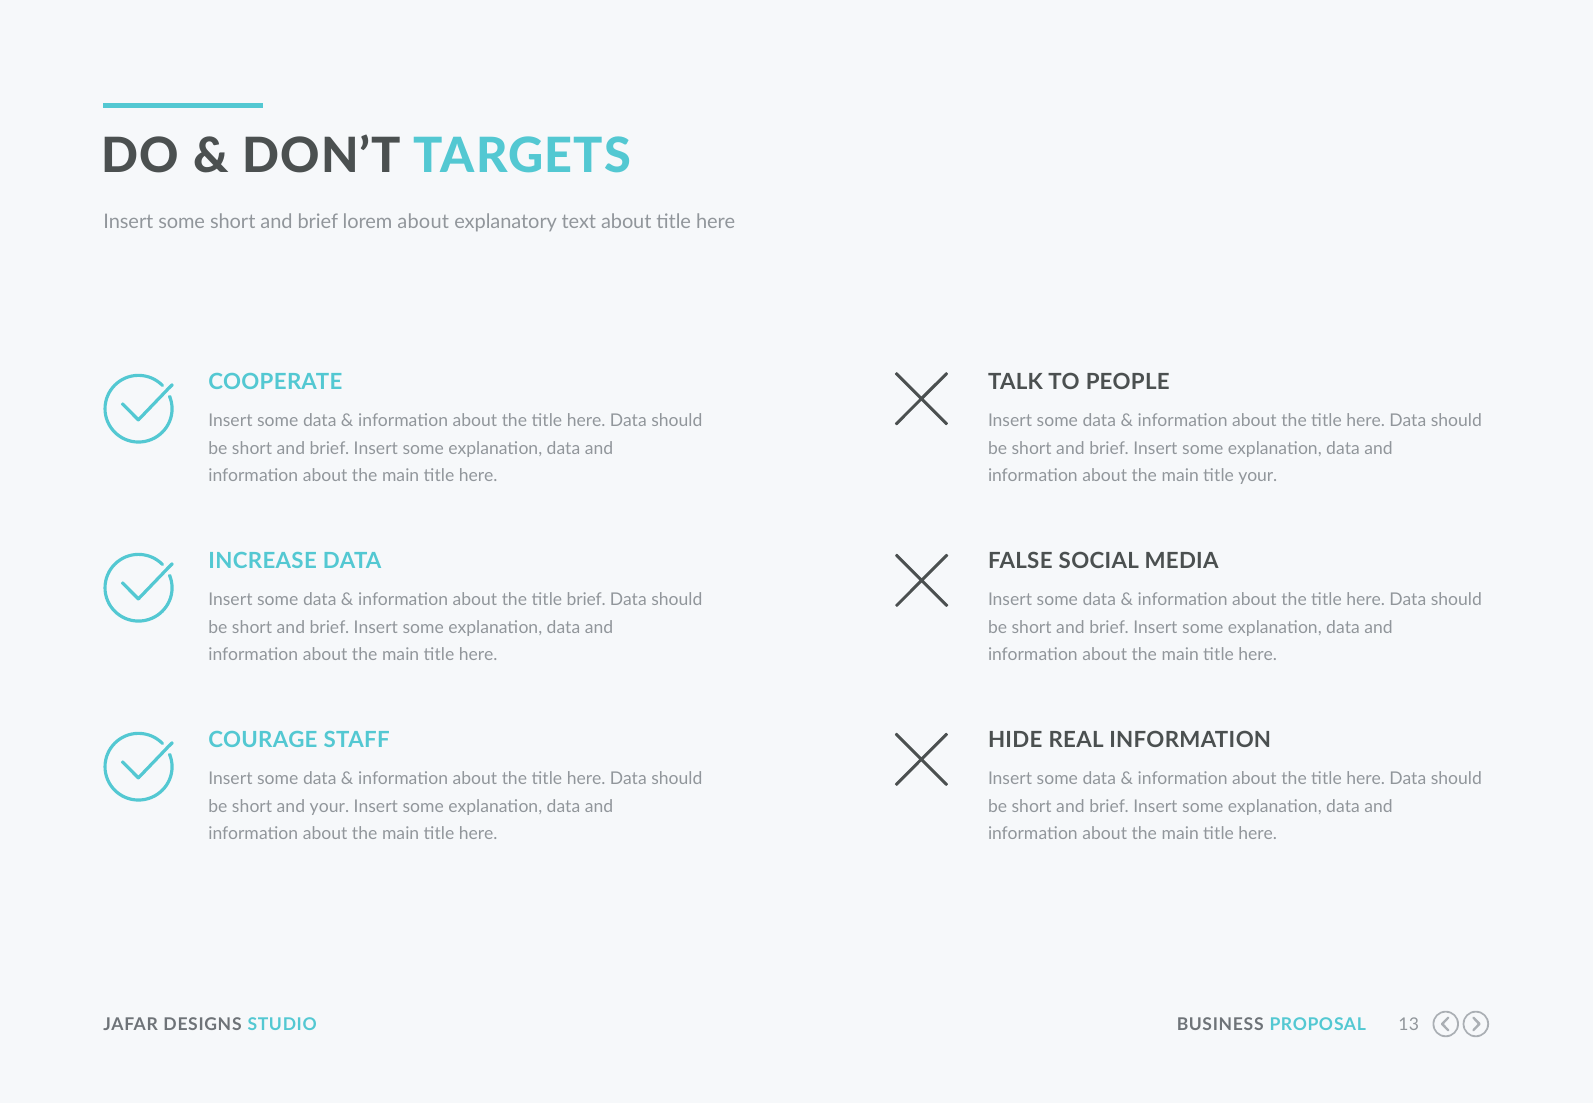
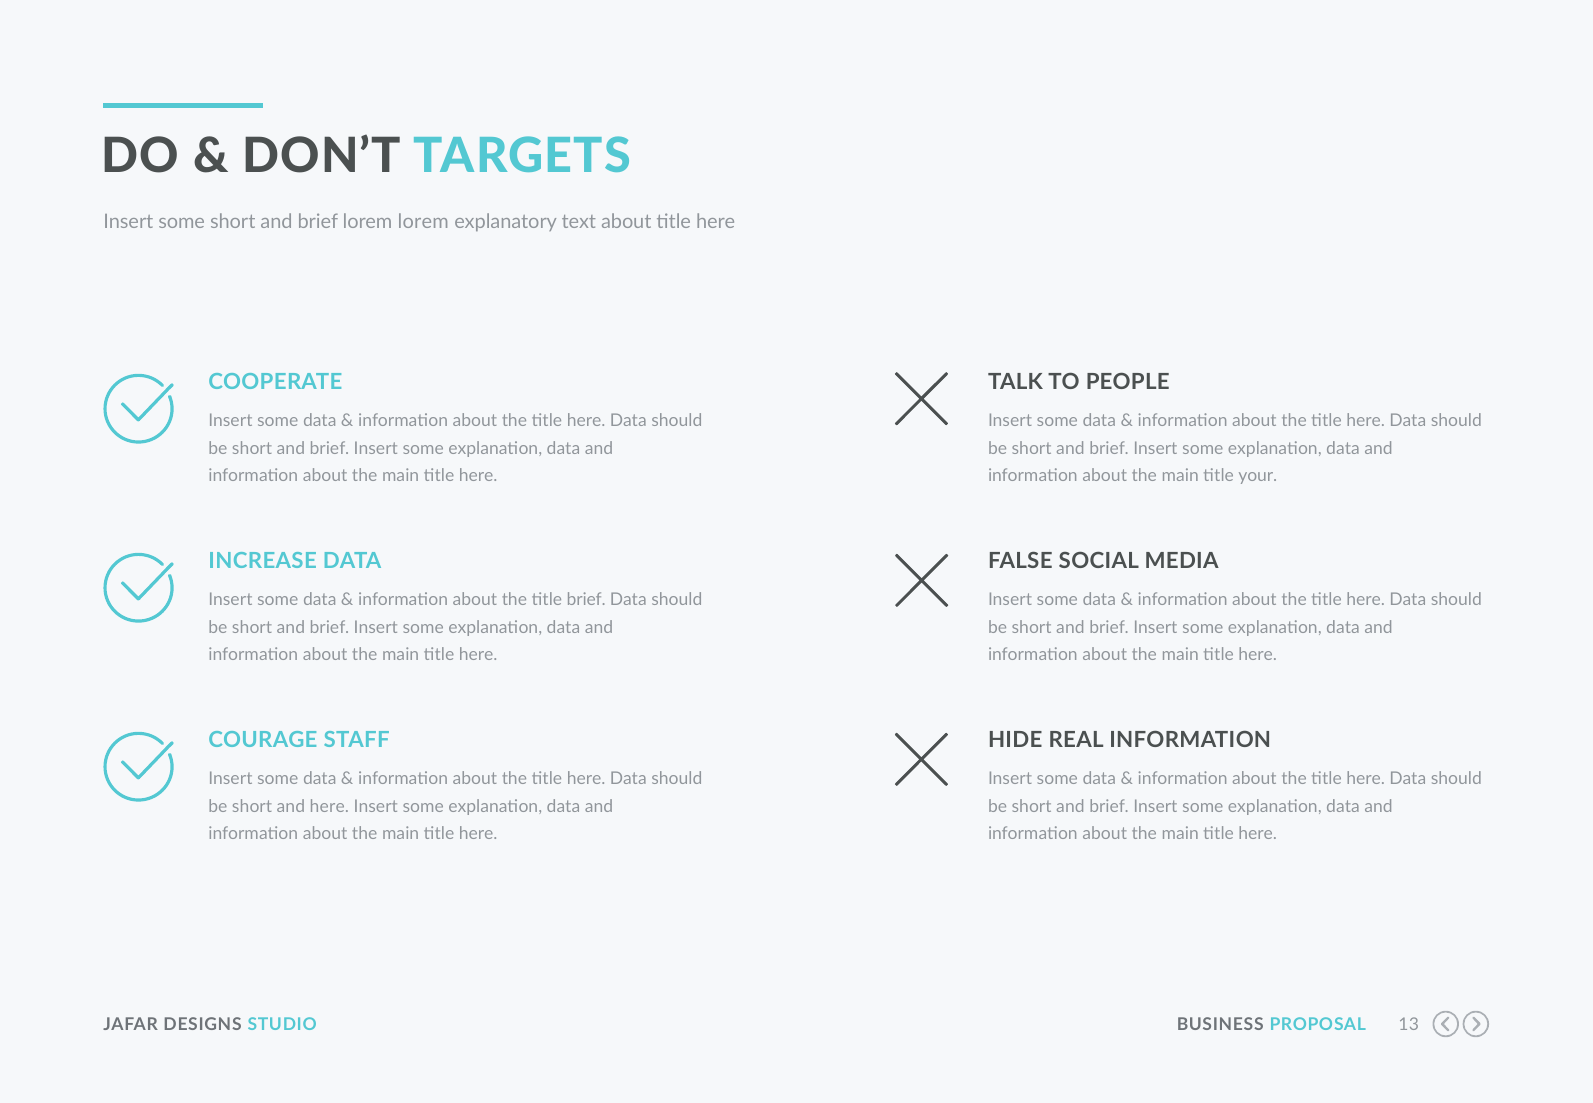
lorem about: about -> lorem (423, 222)
and your: your -> here (329, 806)
